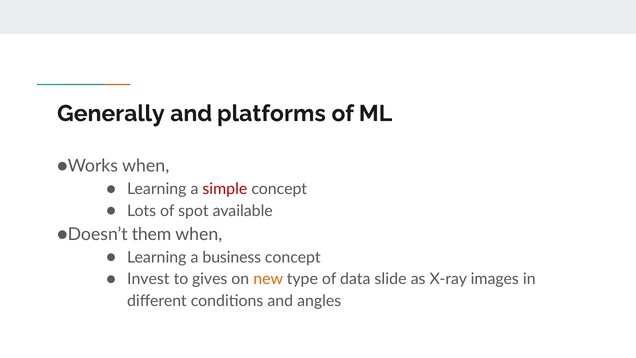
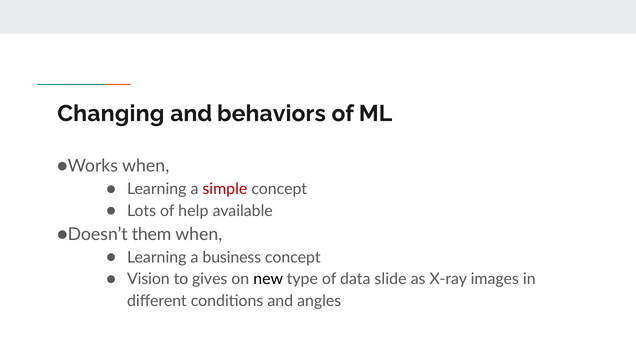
Generally: Generally -> Changing (111, 113)
platforms: platforms -> behaviors (271, 113)
spot: spot -> help (193, 211)
Invest: Invest -> Vision (148, 279)
new colour: orange -> black (268, 279)
